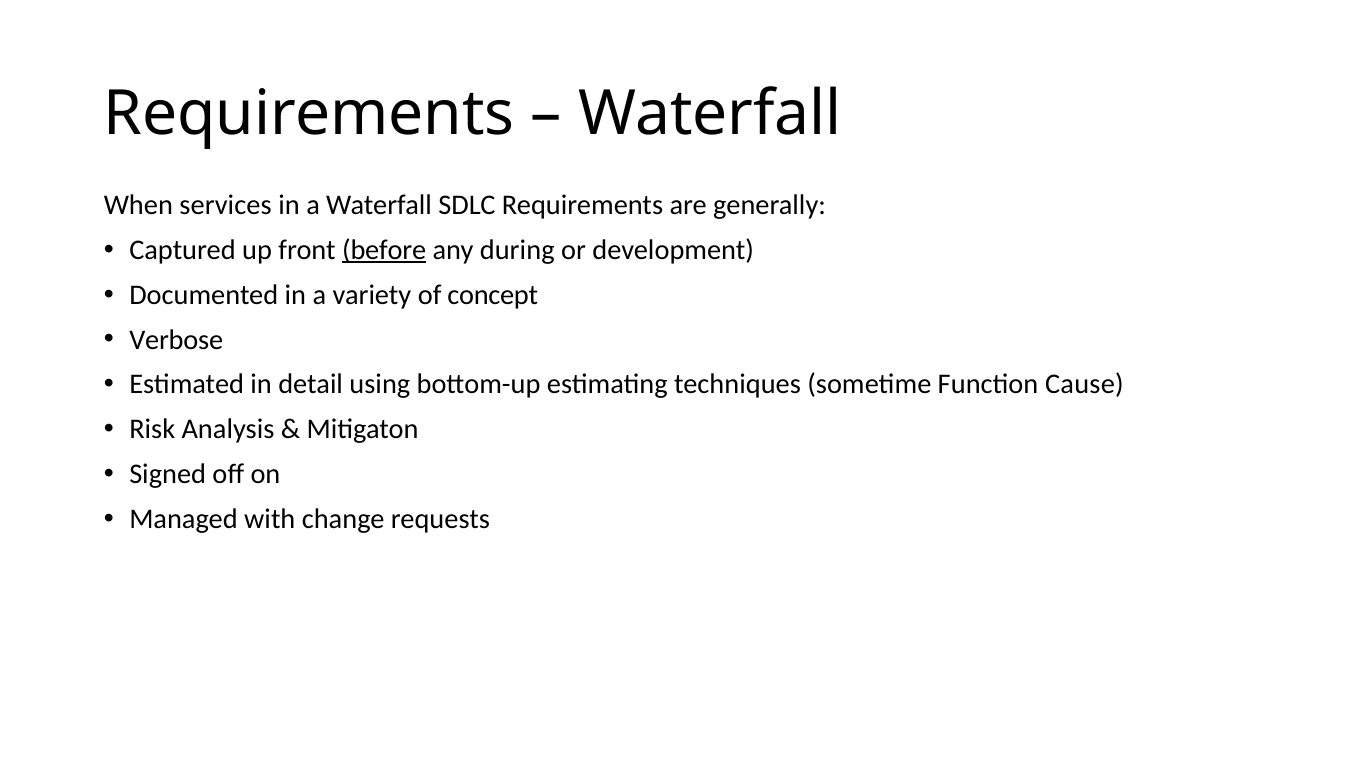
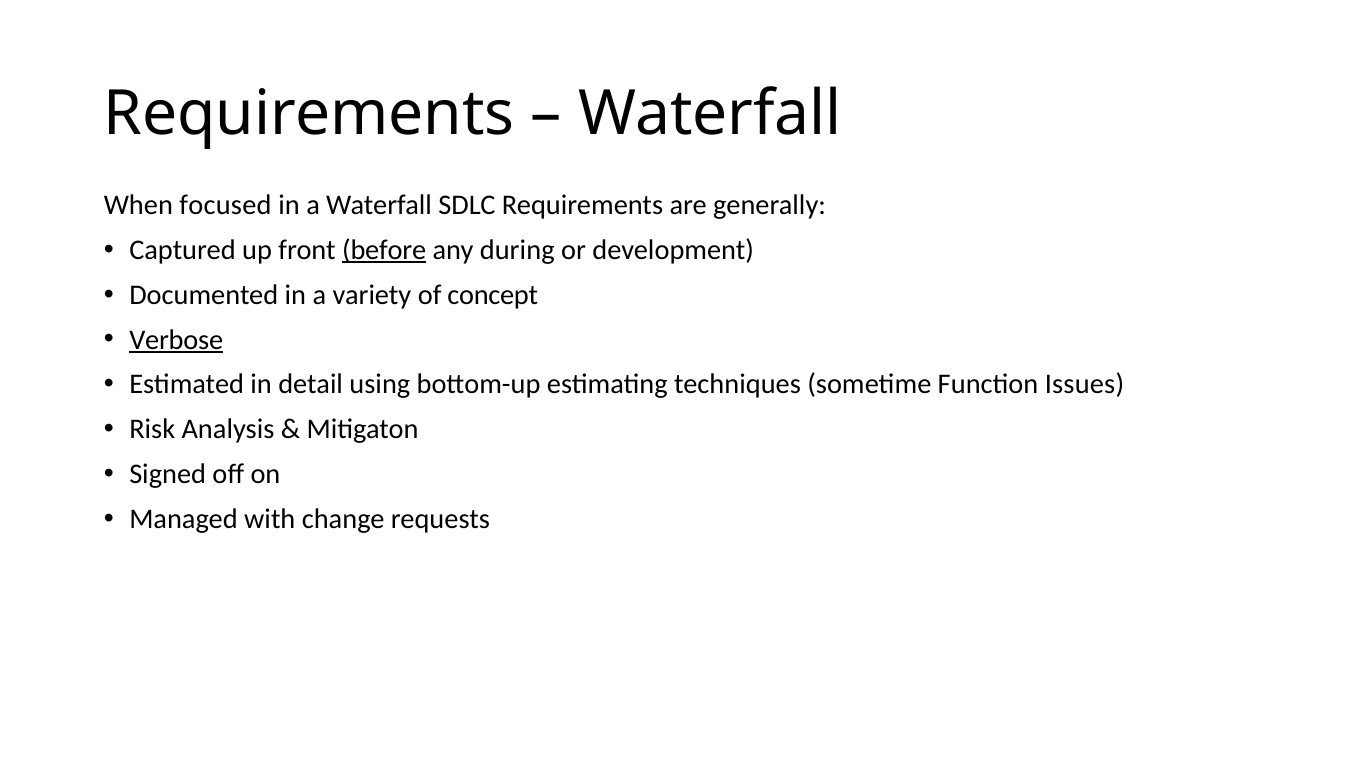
services: services -> focused (225, 205)
Verbose underline: none -> present (176, 340)
Cause: Cause -> Issues (1084, 384)
